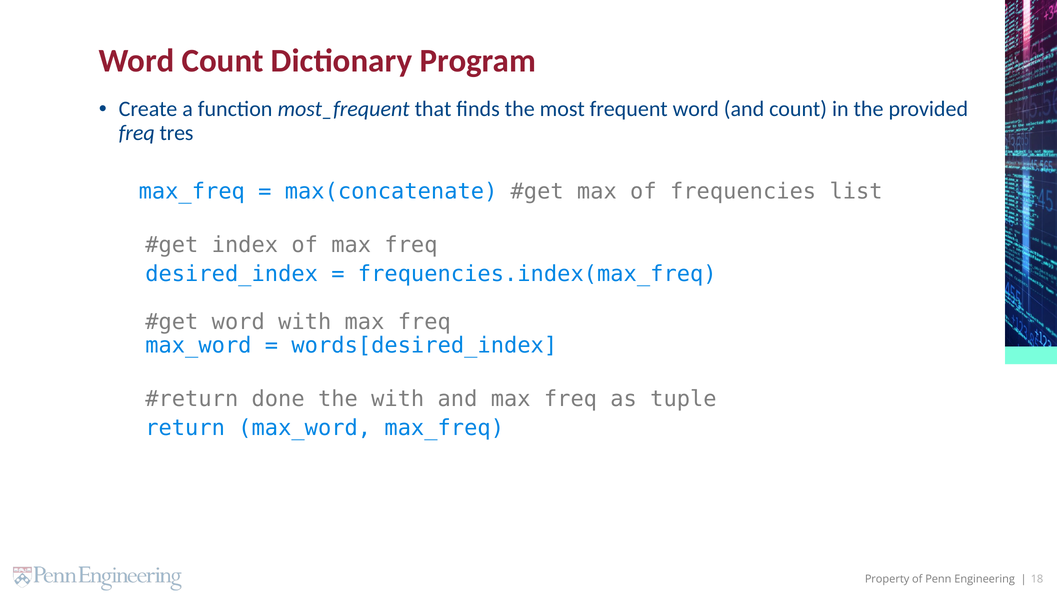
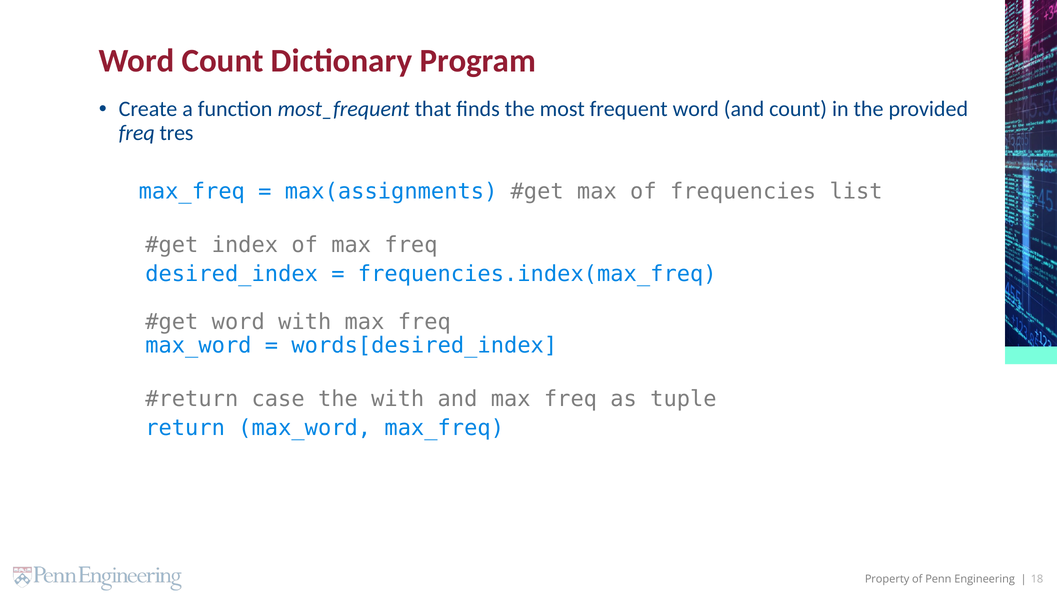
max(concatenate: max(concatenate -> max(assignments (391, 192)
done: done -> case (278, 398)
